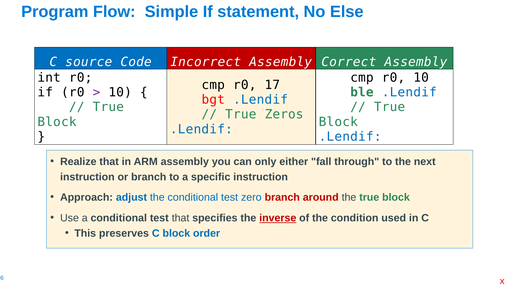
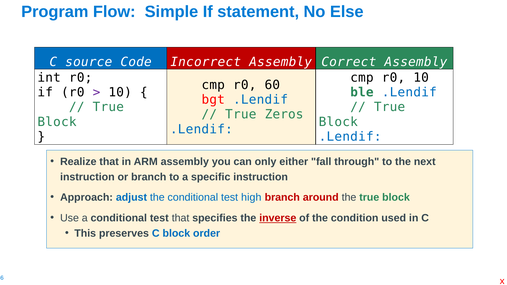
17: 17 -> 60 (272, 85)
zero: zero -> high (251, 198)
